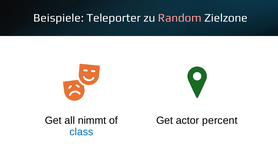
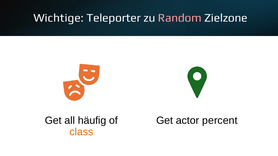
Beispiele: Beispiele -> Wichtige (59, 18)
nimmt: nimmt -> häufig (92, 121)
class colour: blue -> orange (81, 132)
